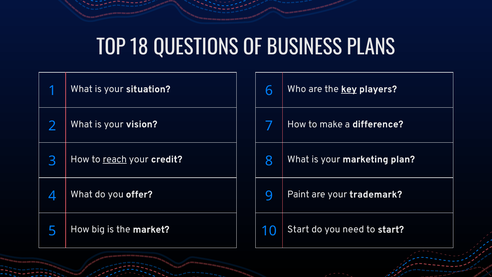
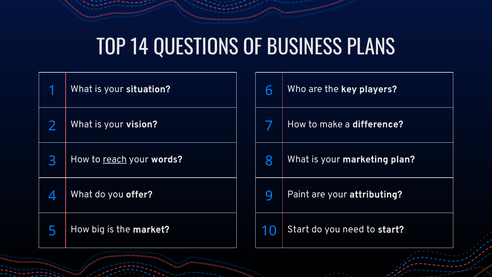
18: 18 -> 14 (139, 48)
key underline: present -> none (349, 89)
credit: credit -> words (167, 159)
trademark: trademark -> attributing (376, 194)
